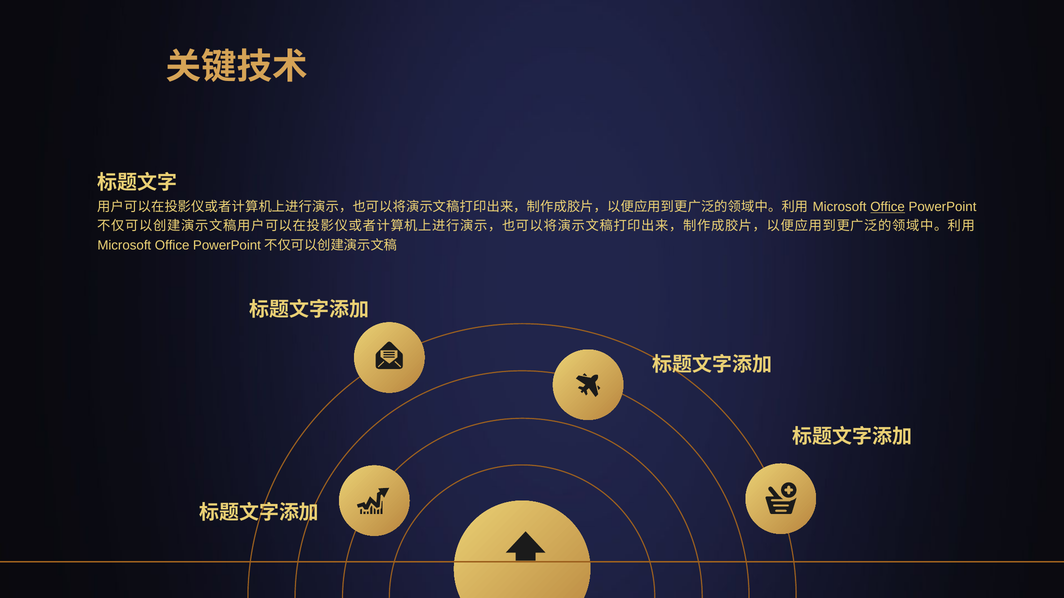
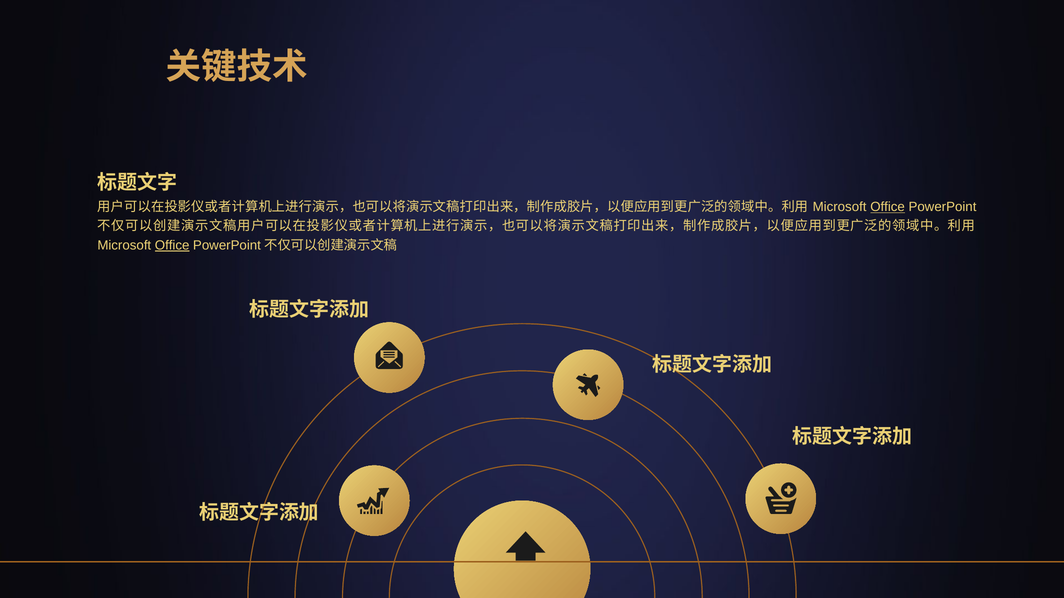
Office underline: none -> present (172, 245)
